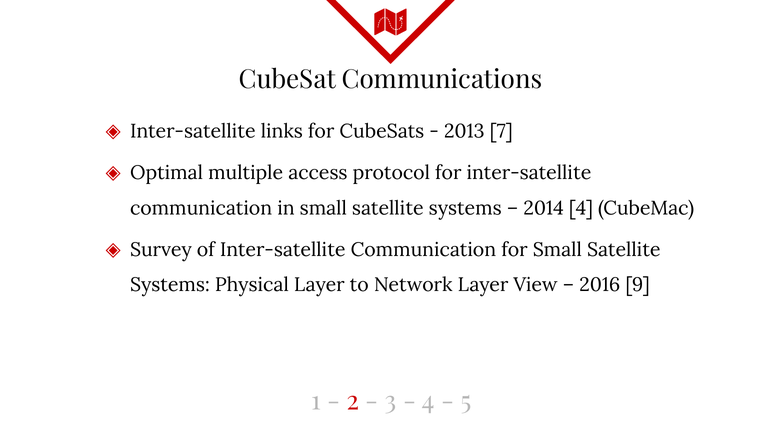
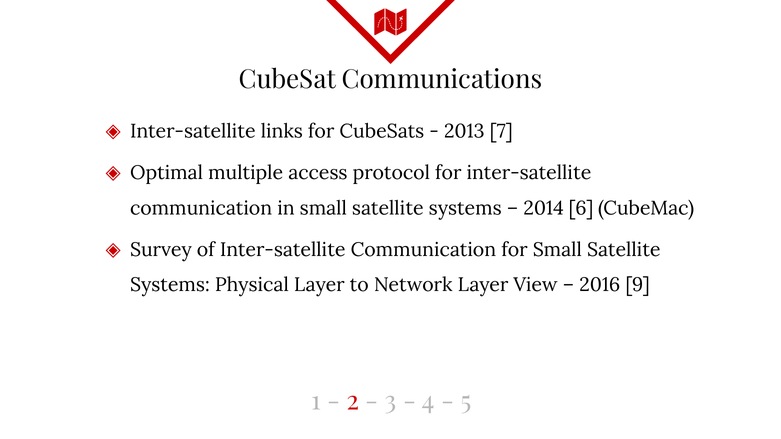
2014 4: 4 -> 6 (581, 208)
